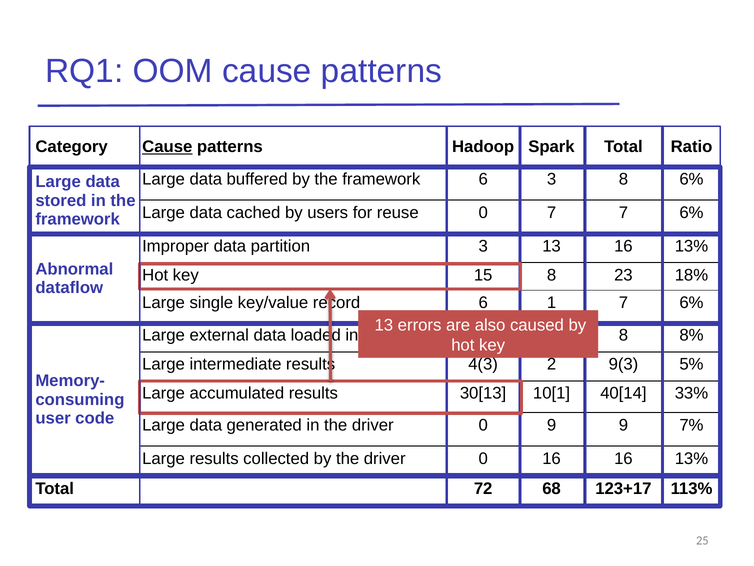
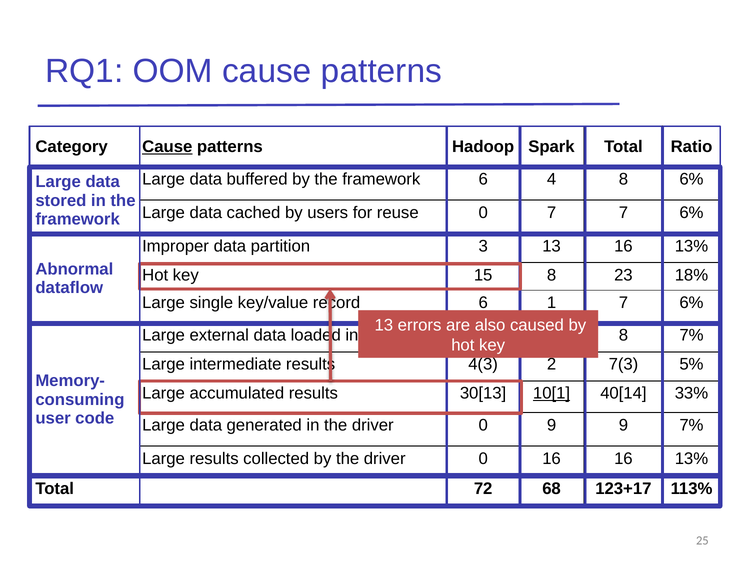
6 3: 3 -> 4 (552, 179)
8 8%: 8% -> 7% (692, 335)
9(3: 9(3 -> 7(3 (623, 364)
10[1 underline: none -> present (552, 393)
